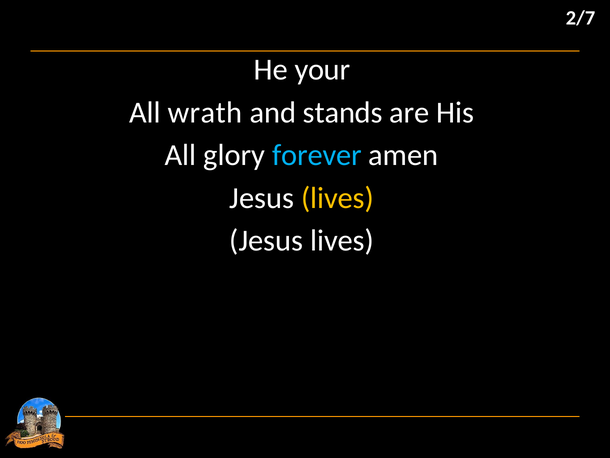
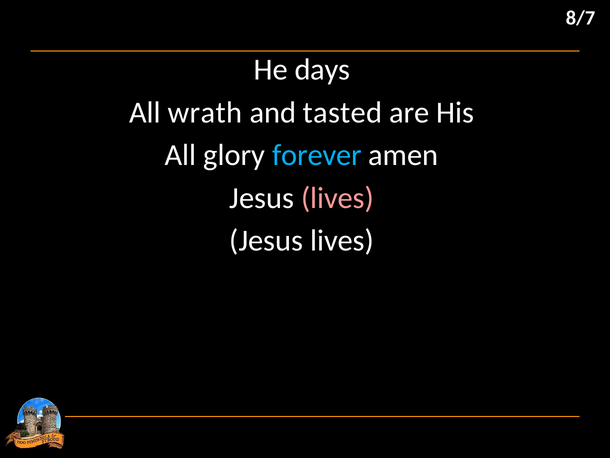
2/7: 2/7 -> 8/7 (581, 18)
your: your -> days (322, 70)
stands: stands -> tasted (343, 112)
lives colour: yellow -> pink (338, 198)
